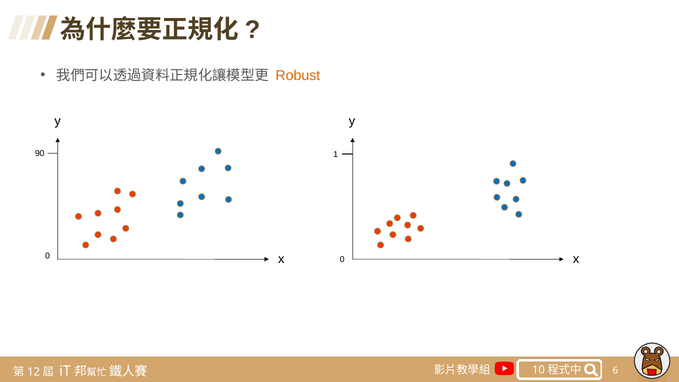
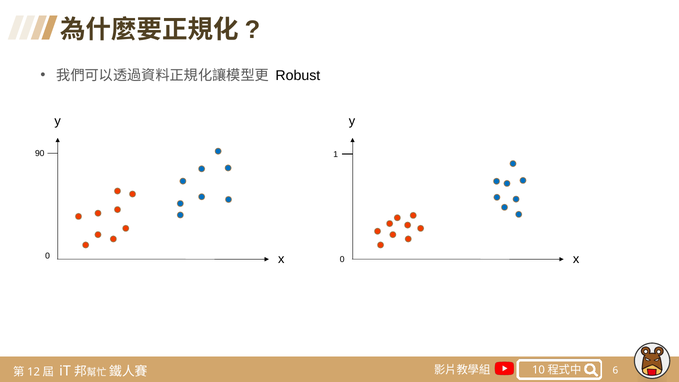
Robust colour: orange -> black (298, 75)
